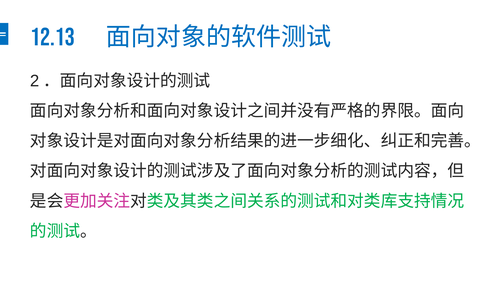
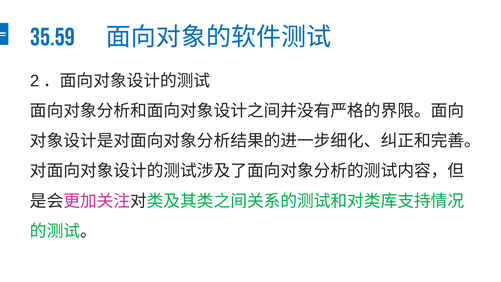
12.13: 12.13 -> 35.59 (52, 37)
